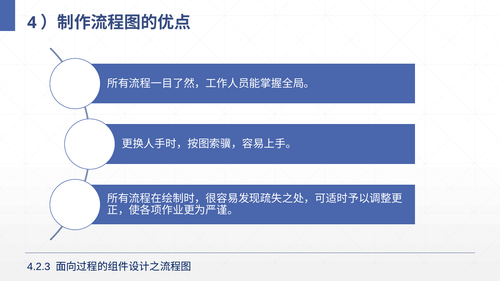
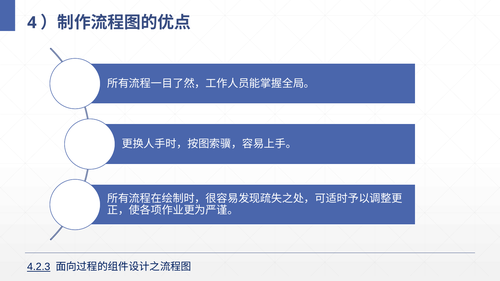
4.2.3 underline: none -> present (39, 267)
